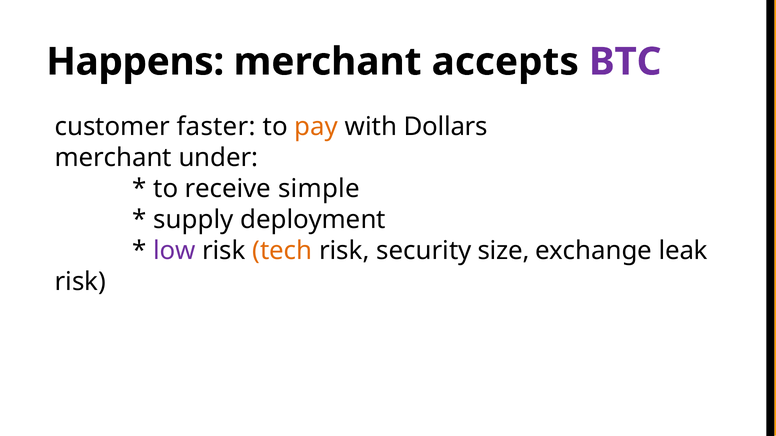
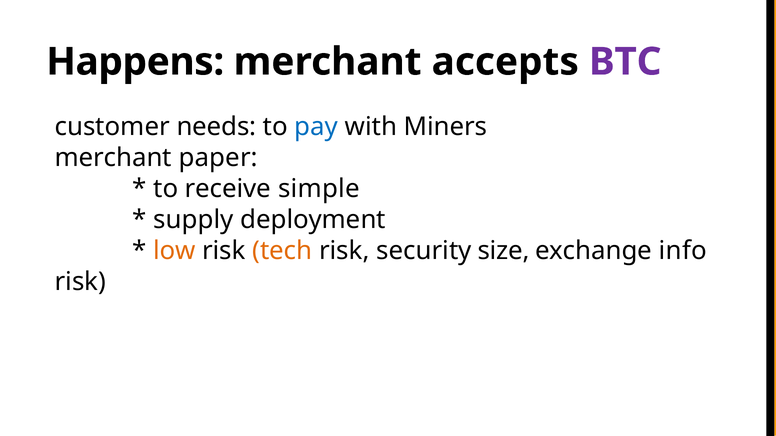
faster: faster -> needs (216, 127)
pay colour: orange -> blue (316, 127)
Dollars: Dollars -> Miners (446, 127)
under: under -> paper (218, 158)
low colour: purple -> orange (174, 251)
leak: leak -> info (683, 251)
